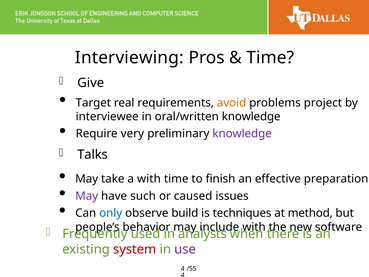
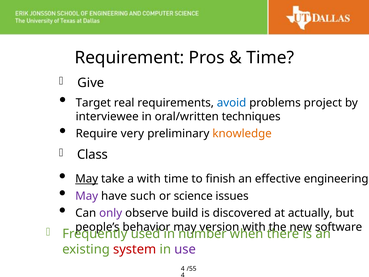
Interviewing: Interviewing -> Requirement (130, 58)
avoid colour: orange -> blue (232, 103)
oral/written knowledge: knowledge -> techniques (251, 116)
knowledge colour: purple -> orange (242, 134)
Talks: Talks -> Class (93, 154)
May underline: none -> present (87, 179)
preparation: preparation -> engineering (336, 179)
caused: caused -> science (193, 196)
only colour: blue -> purple (111, 213)
techniques: techniques -> discovered (242, 213)
method: method -> actually (310, 213)
include: include -> version (219, 227)
analysts: analysts -> number (203, 234)
